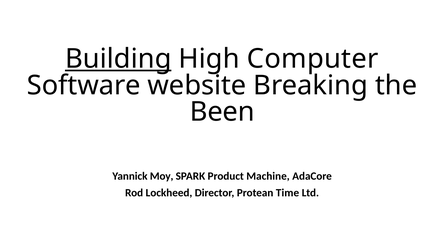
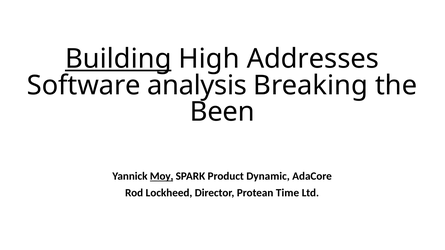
Computer: Computer -> Addresses (313, 59)
website: website -> analysis (197, 86)
Moy underline: none -> present (162, 176)
Machine: Machine -> Dynamic (268, 176)
